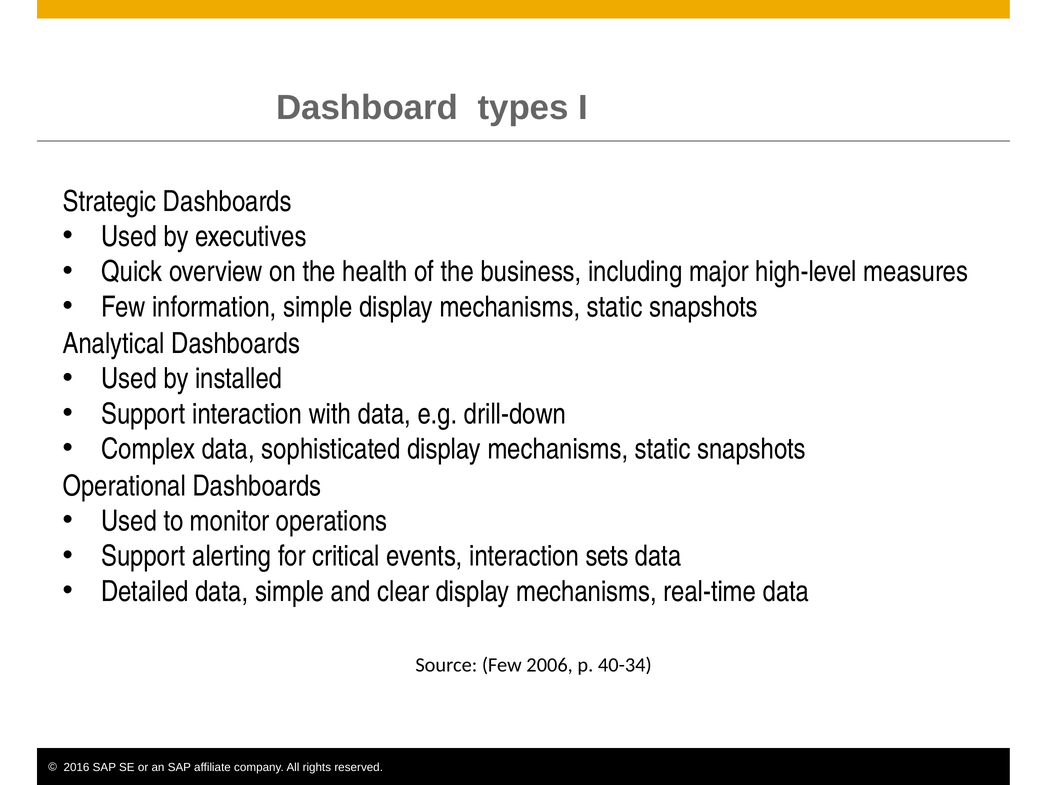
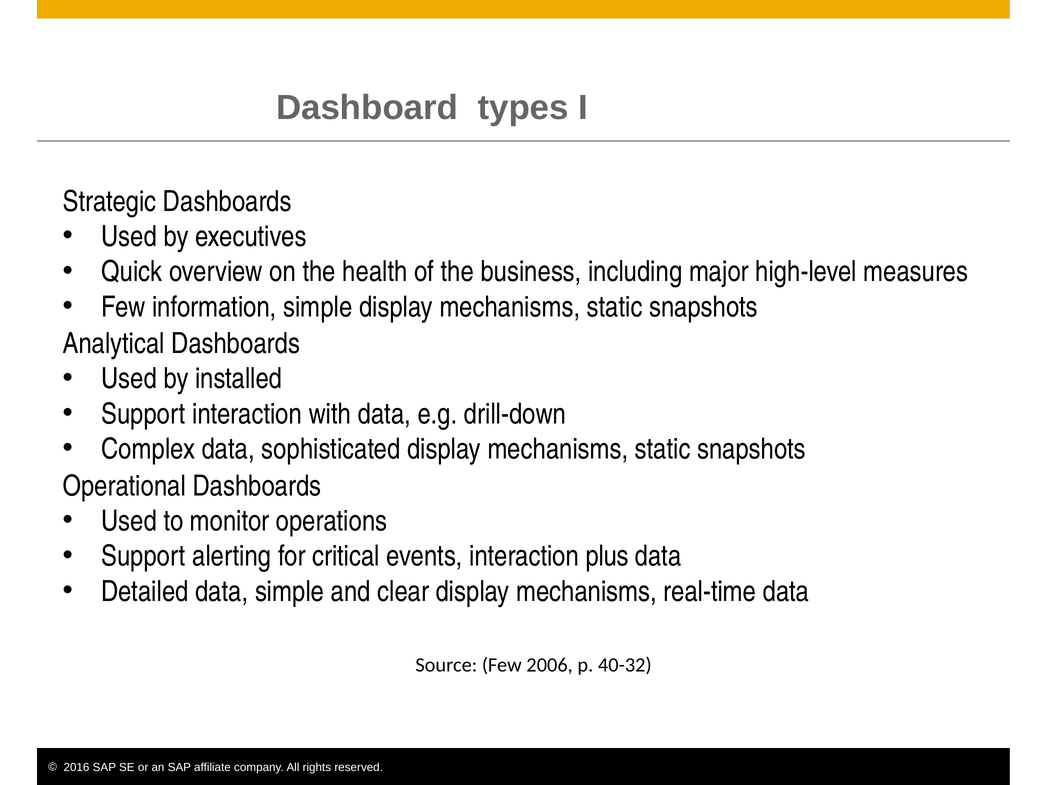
sets: sets -> plus (607, 556)
40-34: 40-34 -> 40-32 (625, 665)
